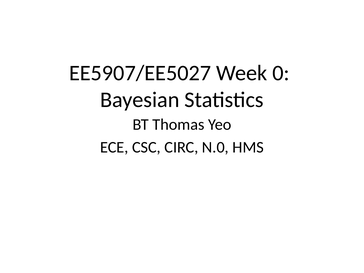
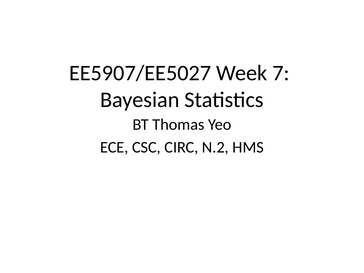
0: 0 -> 7 (281, 73)
N.0: N.0 -> N.2 (215, 147)
